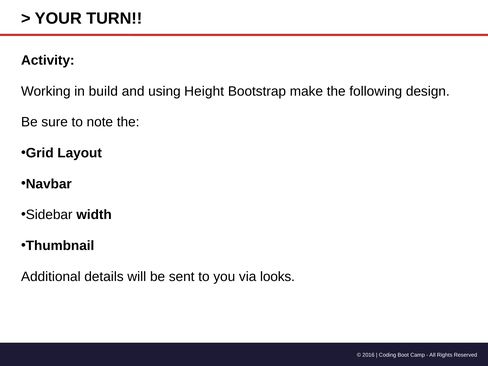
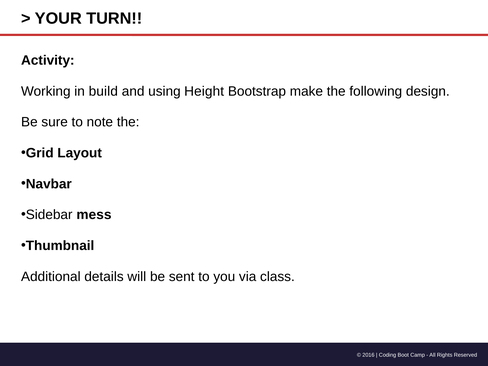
width: width -> mess (94, 215)
looks: looks -> class (277, 277)
